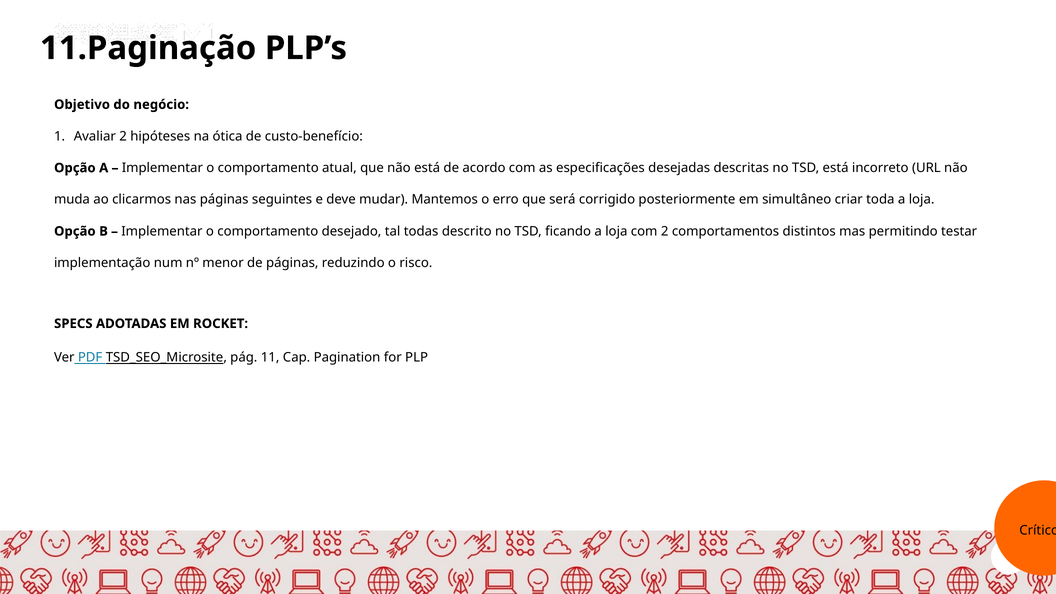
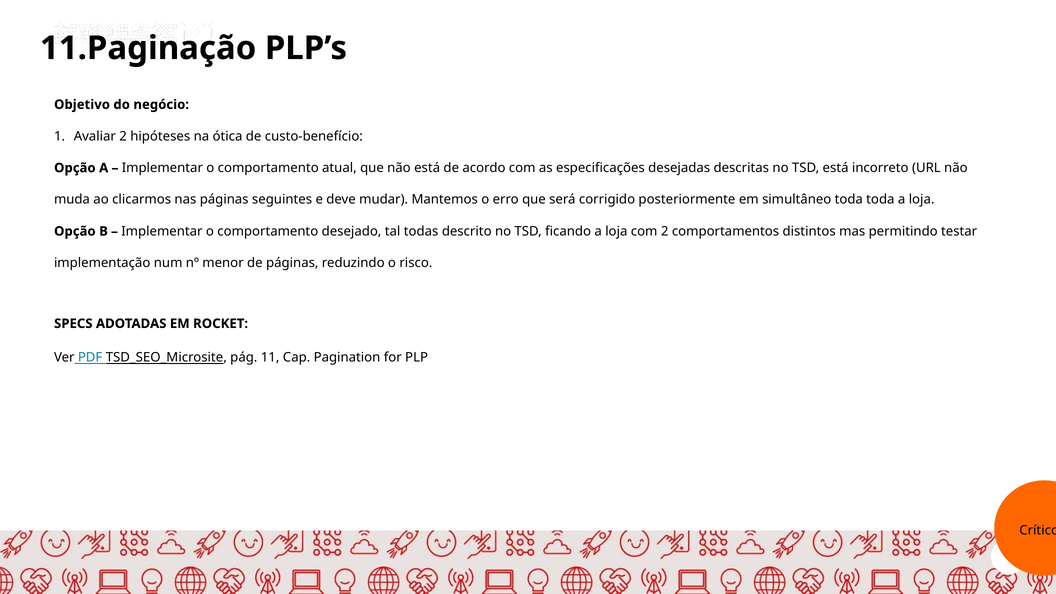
simultâneo criar: criar -> toda (849, 200)
